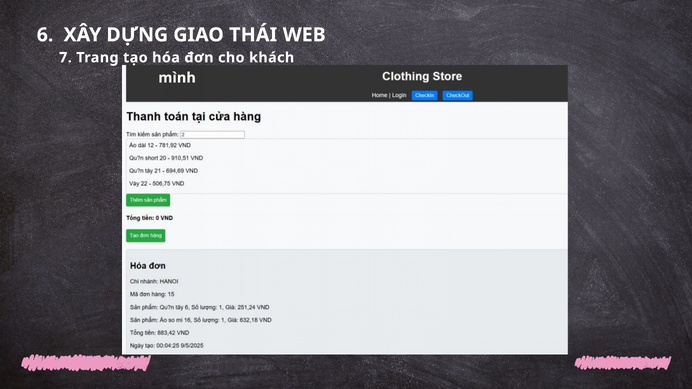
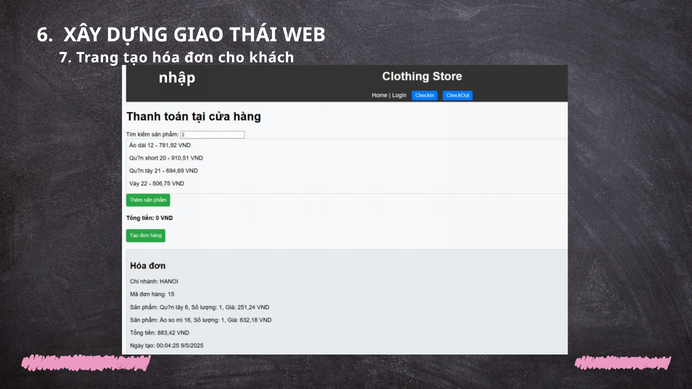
mình: mình -> nhập (177, 78)
